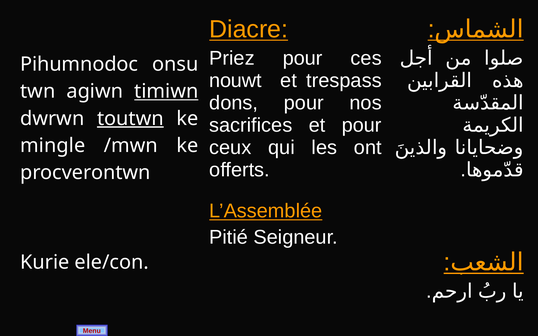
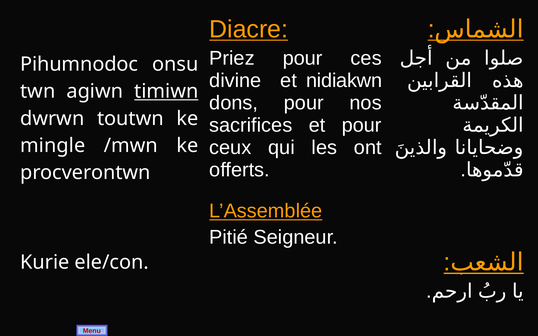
nouwt: nouwt -> divine (235, 81)
trespass: trespass -> nidiakwn (344, 81)
toutwn underline: present -> none (130, 119)
